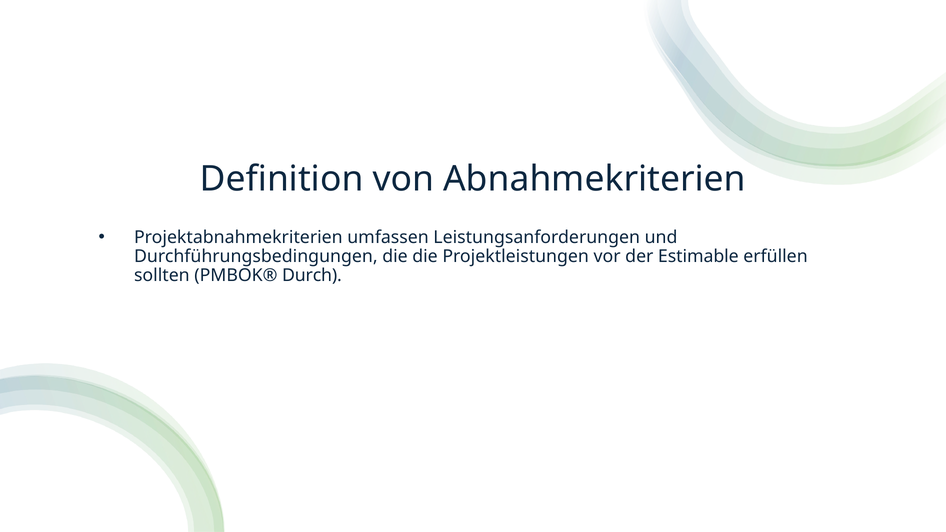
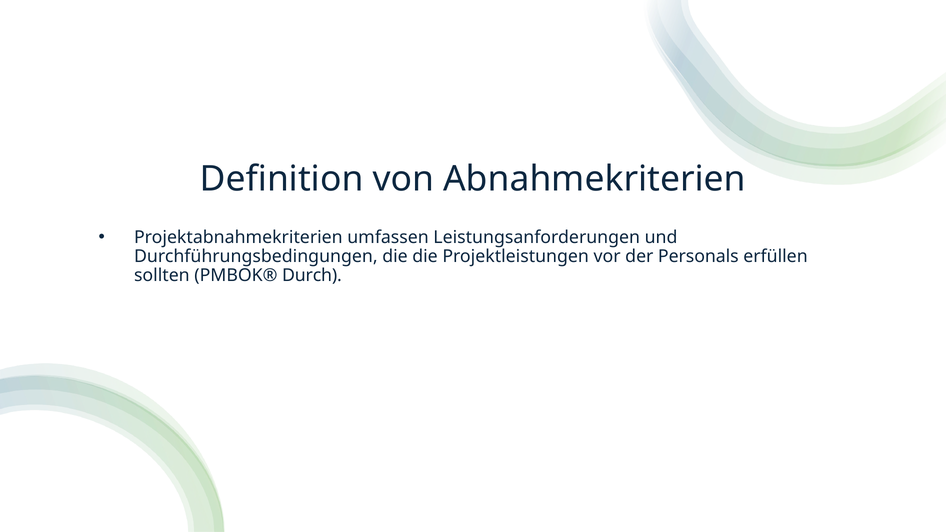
Estimable: Estimable -> Personals (698, 256)
